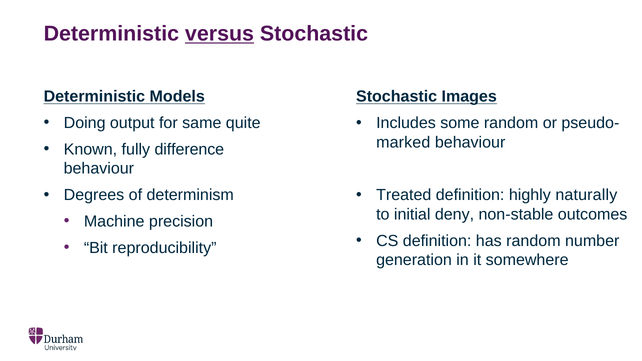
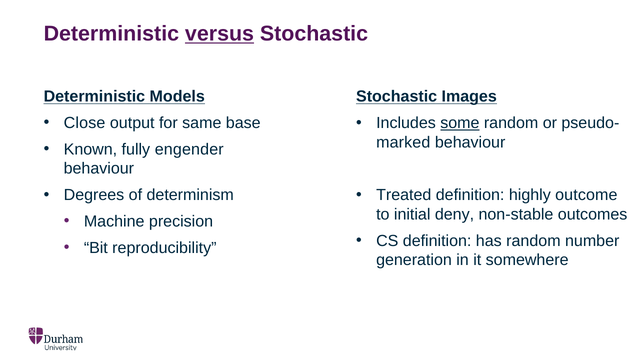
Doing: Doing -> Close (85, 123)
quite: quite -> base (243, 123)
some underline: none -> present (460, 123)
difference: difference -> engender (189, 149)
naturally: naturally -> outcome (586, 195)
